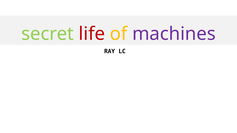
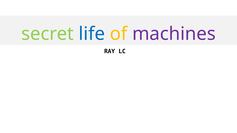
life colour: red -> blue (92, 34)
